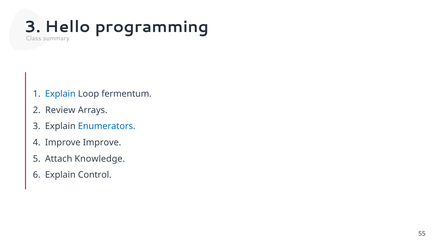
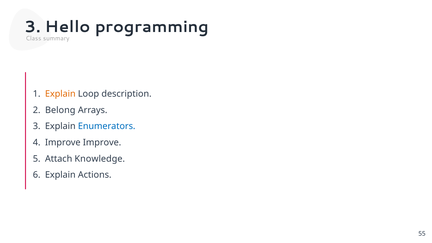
Explain colour: blue -> orange (60, 94)
fermentum: fermentum -> description (126, 94)
Review: Review -> Belong (60, 110)
Control: Control -> Actions (95, 175)
